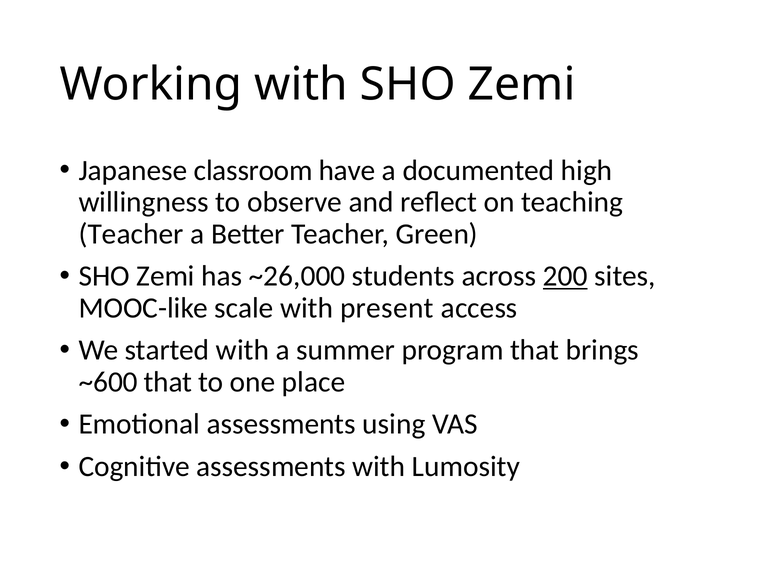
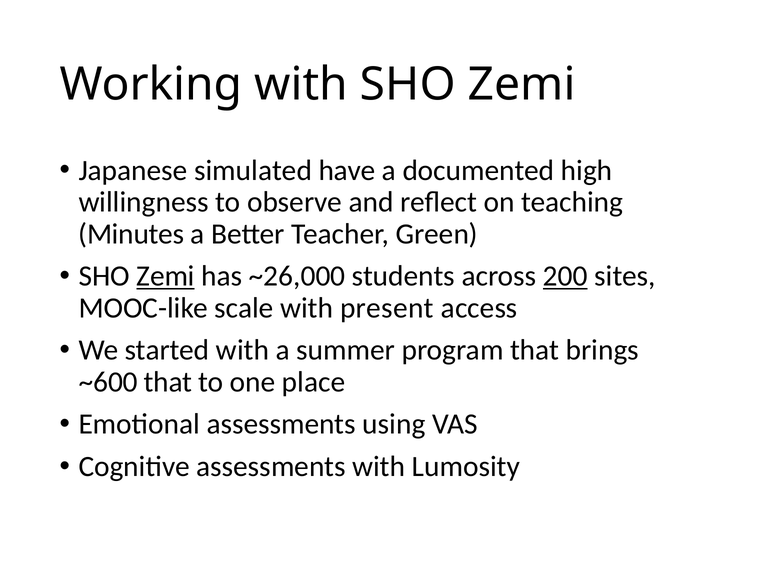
classroom: classroom -> simulated (253, 171)
Teacher: Teacher -> Minutes (131, 234)
Zemi underline: none -> present (166, 277)
